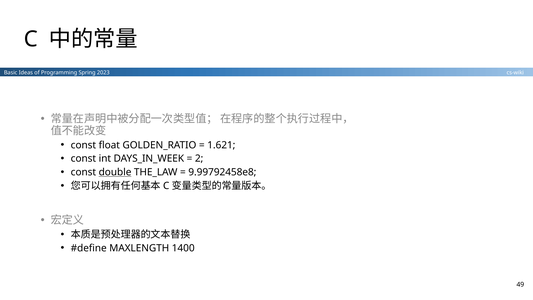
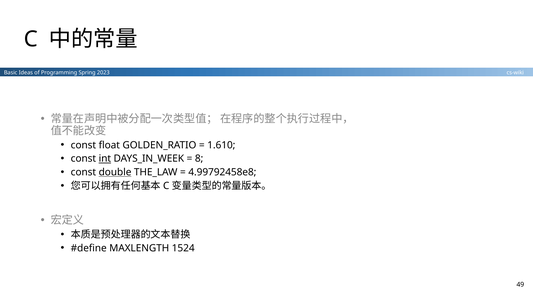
1.621: 1.621 -> 1.610 (221, 145)
int underline: none -> present (105, 159)
2: 2 -> 8 (199, 159)
9.99792458e8: 9.99792458e8 -> 4.99792458e8 (222, 172)
1400: 1400 -> 1524 (183, 248)
